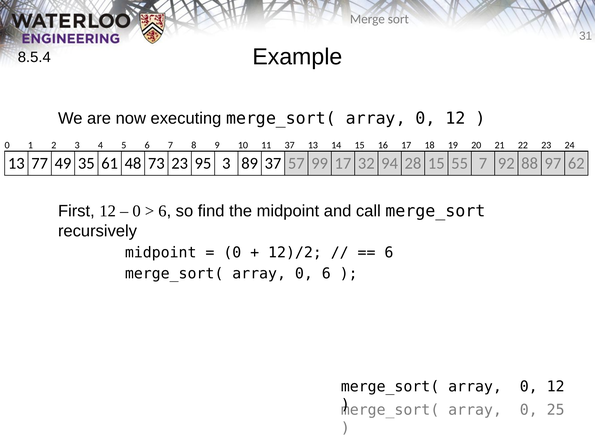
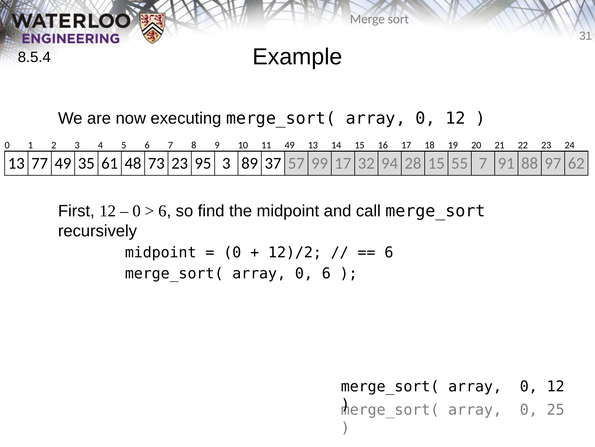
11 37: 37 -> 49 (290, 145)
92: 92 -> 91 (506, 163)
